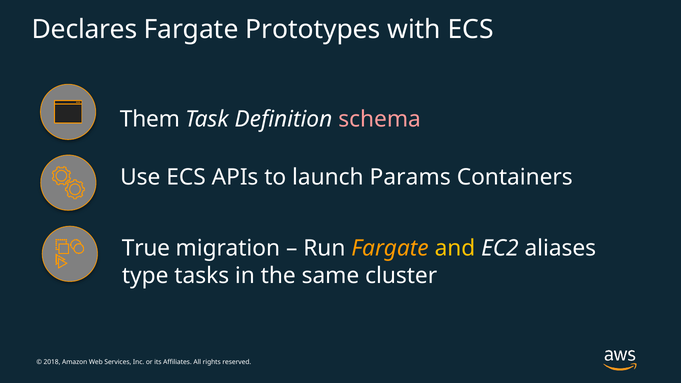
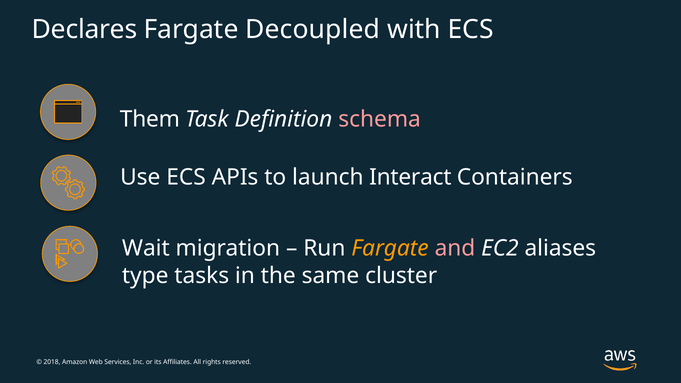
Prototypes: Prototypes -> Decoupled (313, 30)
Params: Params -> Interact (410, 177)
True: True -> Wait (146, 248)
and colour: yellow -> pink (455, 248)
